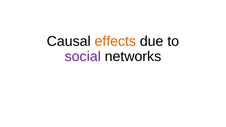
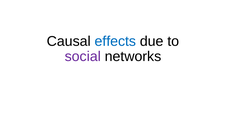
effects colour: orange -> blue (115, 41)
